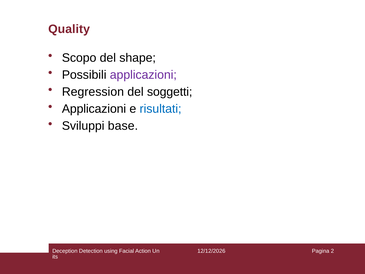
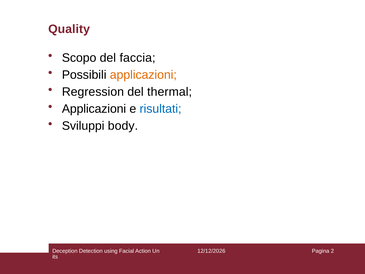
shape: shape -> faccia (138, 58)
applicazioni colour: purple -> orange (143, 75)
soggetti: soggetti -> thermal (170, 92)
base: base -> body (123, 126)
